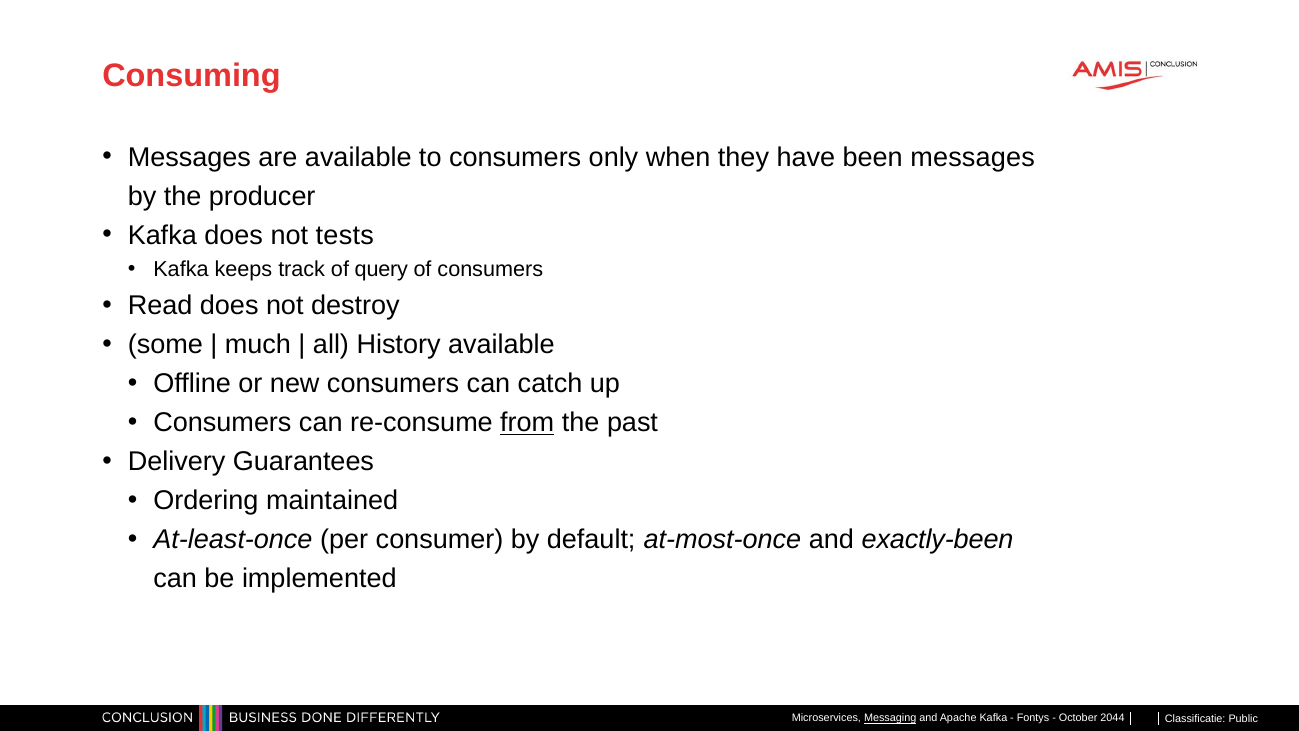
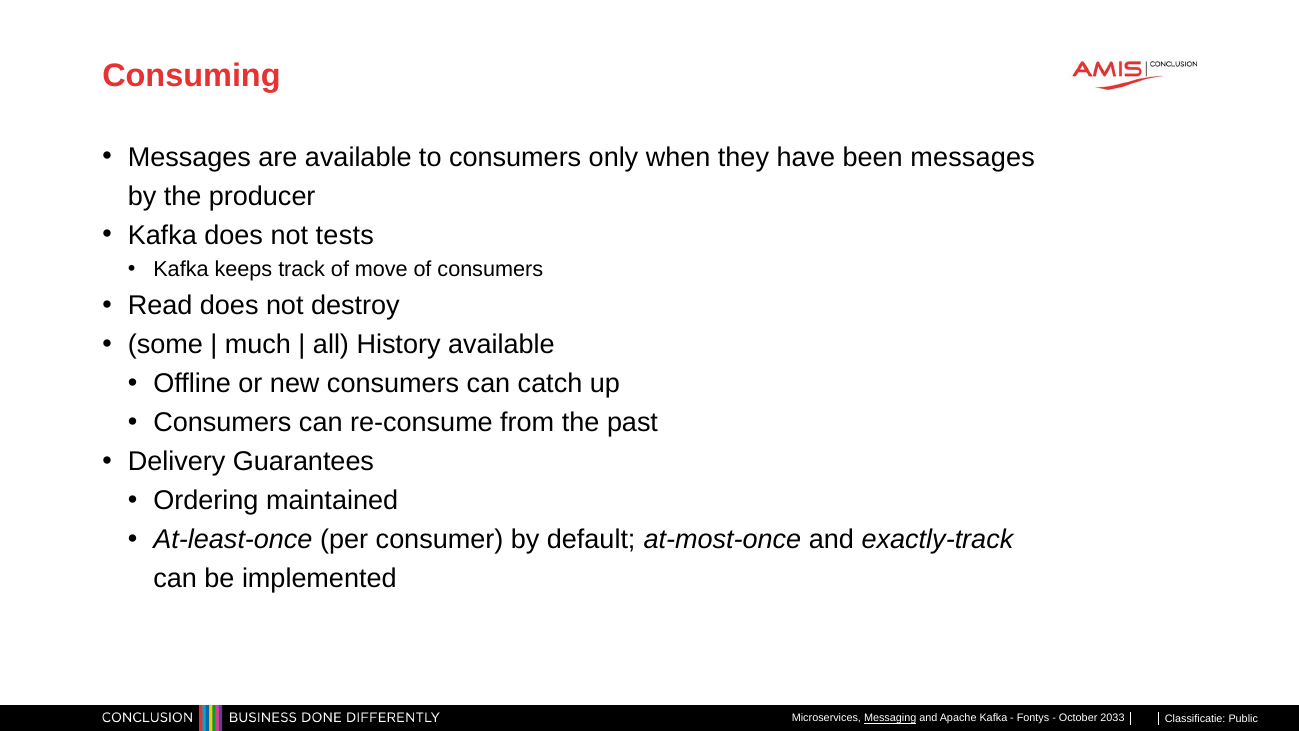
query: query -> move (381, 270)
from underline: present -> none (527, 423)
exactly-been: exactly-been -> exactly-track (937, 539)
2044: 2044 -> 2033 (1112, 718)
